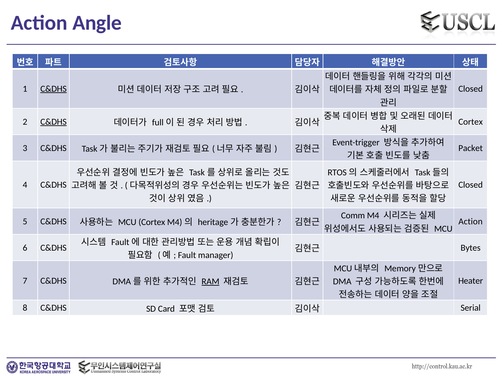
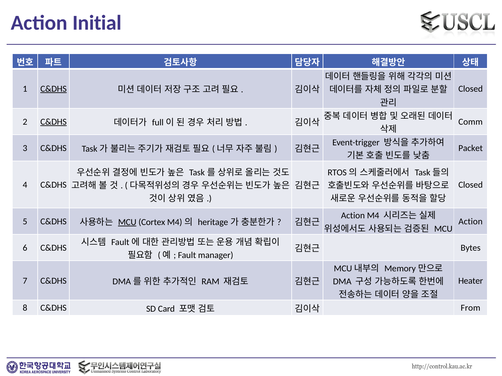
Angle: Angle -> Initial (97, 23)
Cortex: Cortex -> Comm (471, 122)
Comm: Comm -> Action (353, 216)
MCU underline: none -> present (127, 222)
RAM underline: present -> none (210, 282)
Serial: Serial -> From (471, 308)
